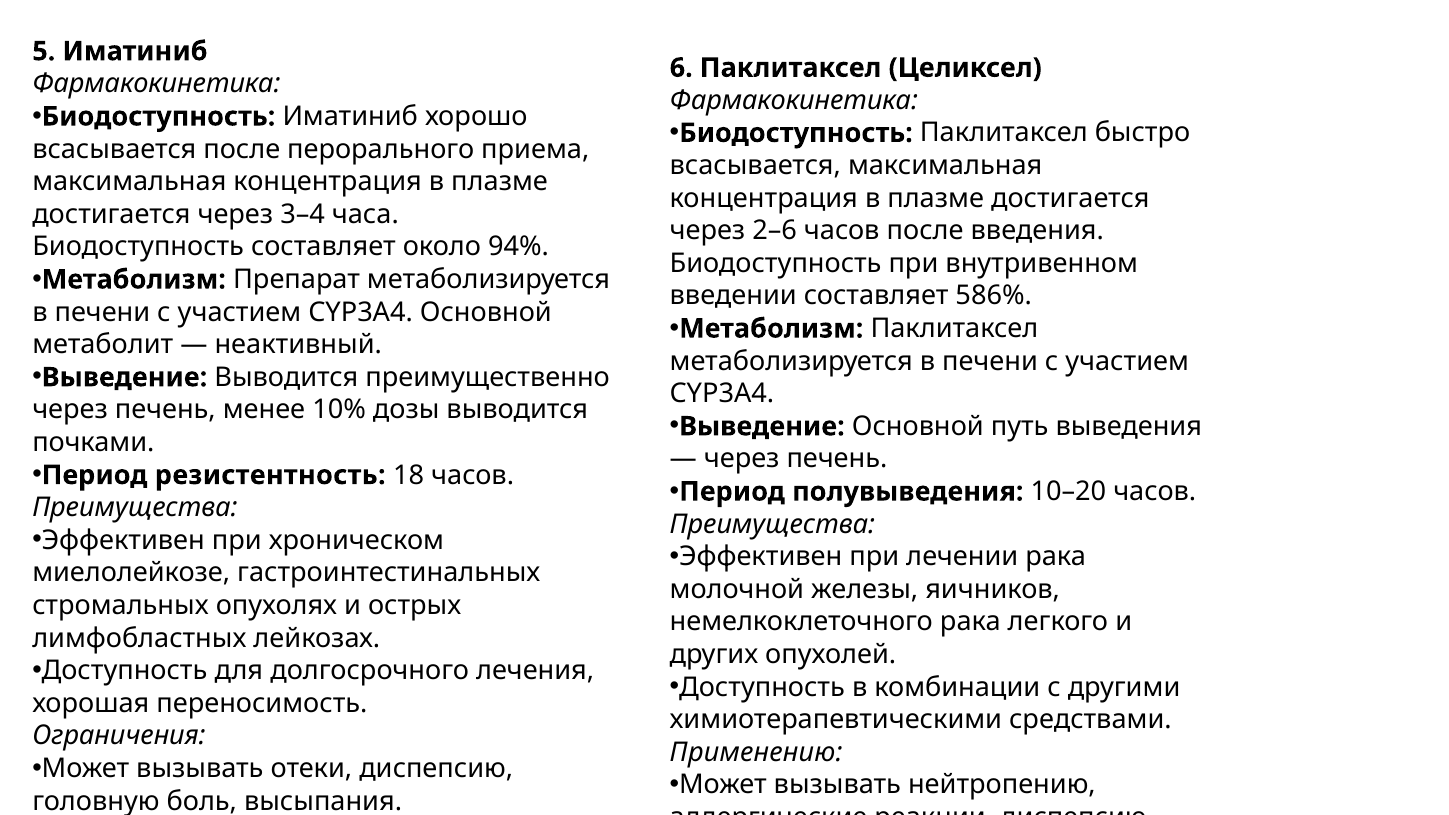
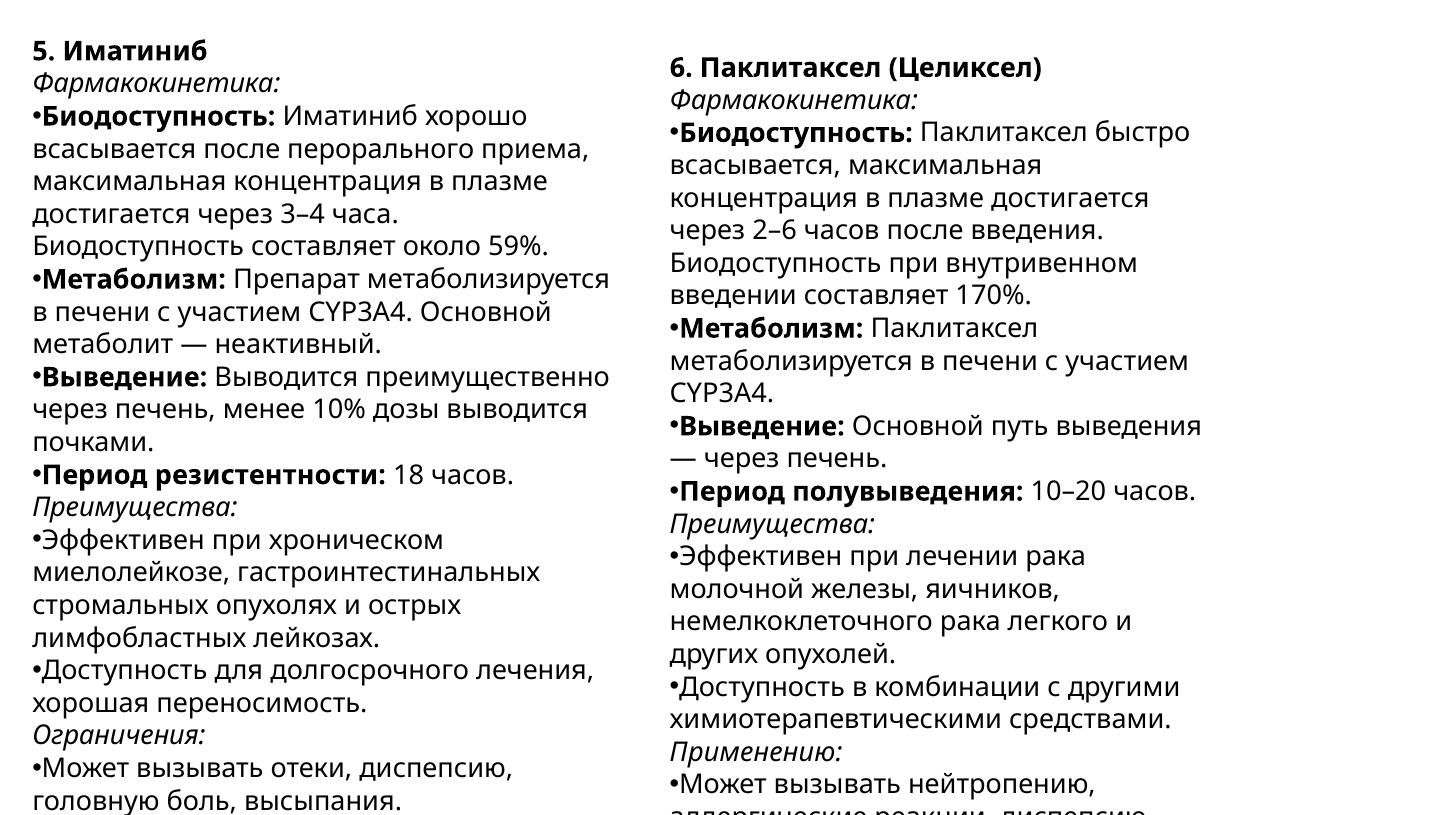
94%: 94% -> 59% (519, 247)
586%: 586% -> 170% (994, 296)
резистентность: резистентность -> резистентности (270, 475)
